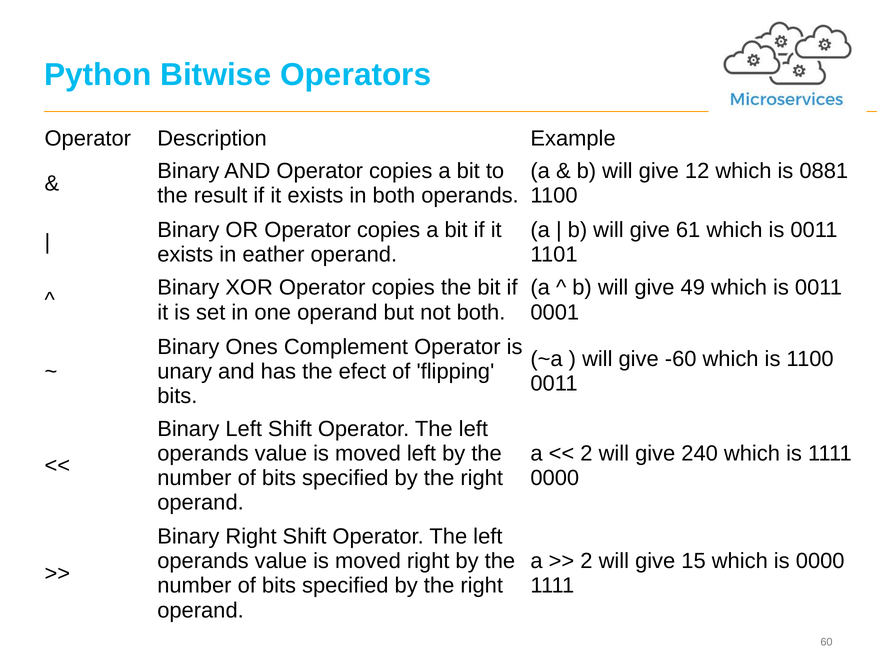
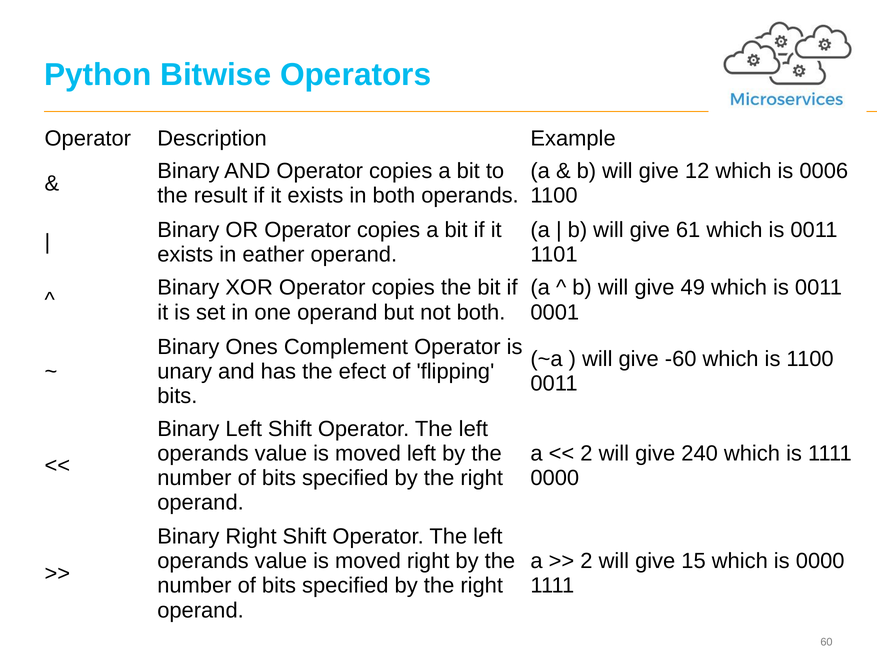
0881: 0881 -> 0006 (824, 171)
